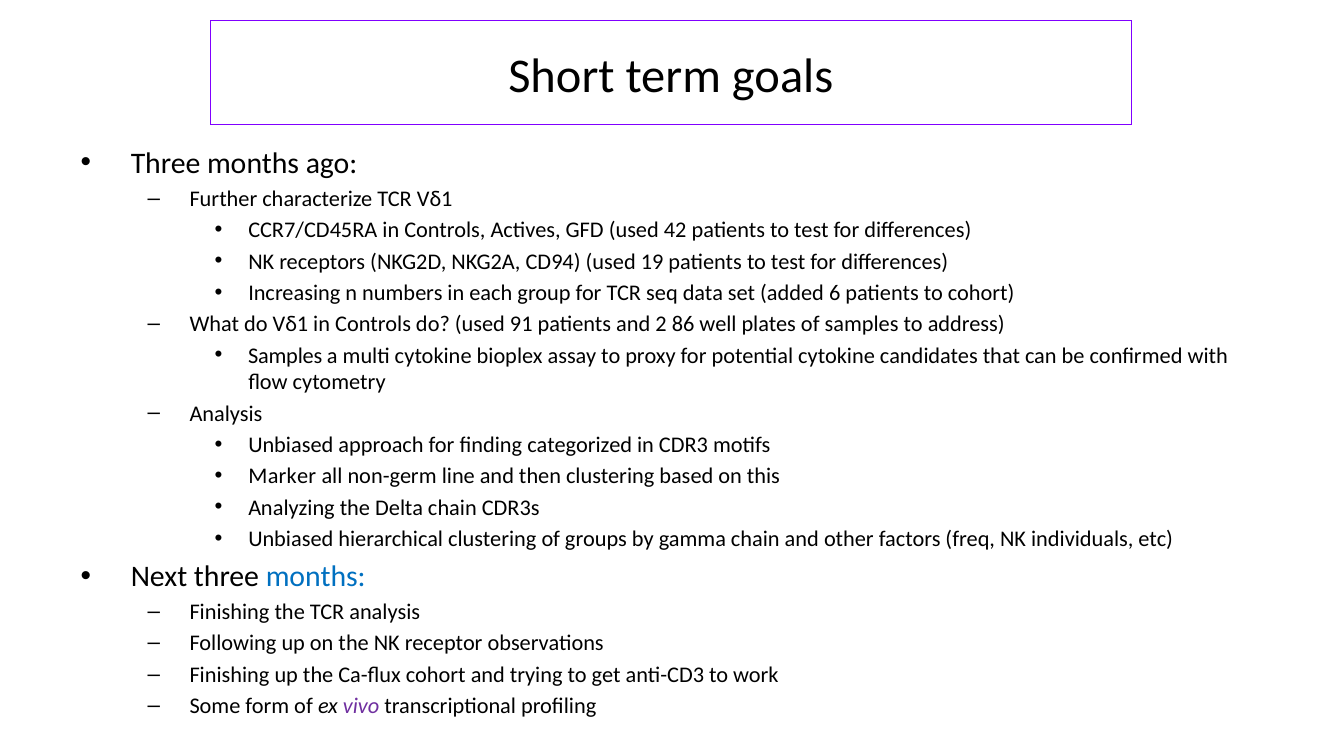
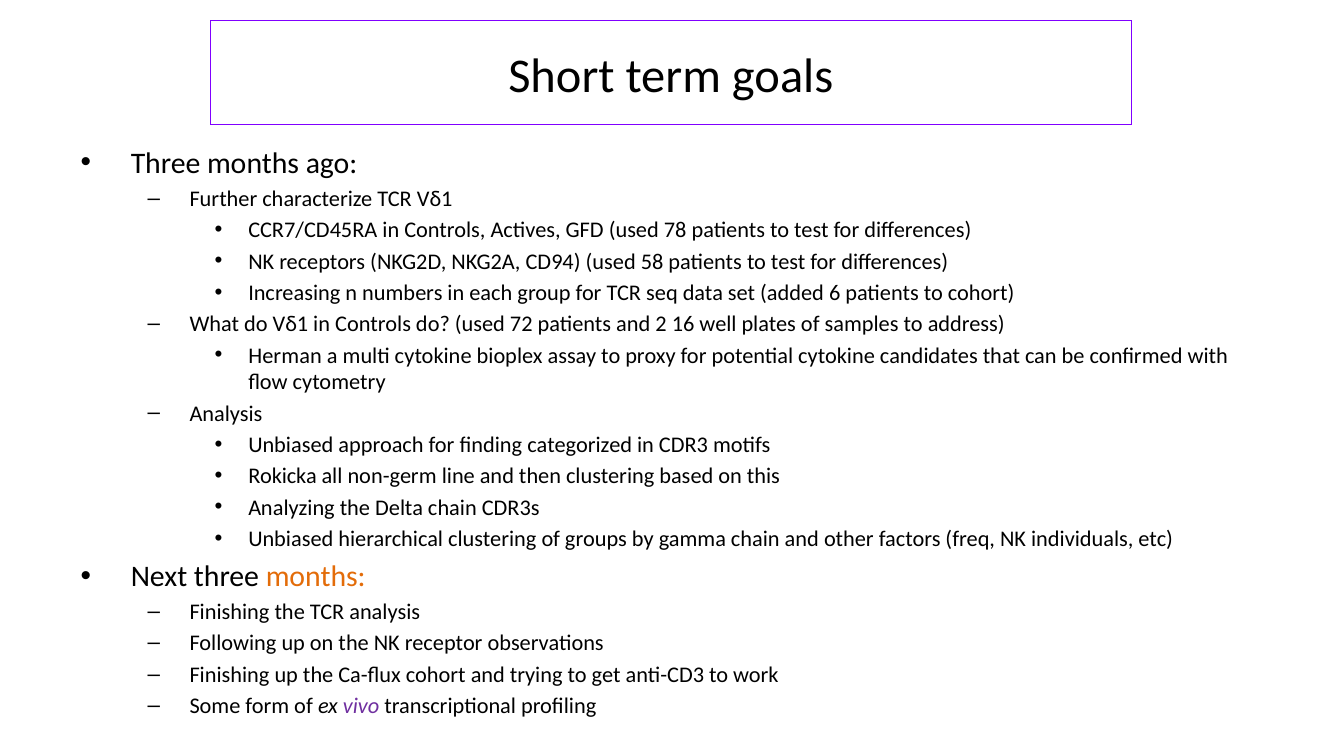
42: 42 -> 78 (675, 230)
19: 19 -> 58 (652, 262)
91: 91 -> 72 (521, 324)
86: 86 -> 16 (683, 324)
Samples: Samples -> Herman (285, 356)
Marker: Marker -> Rokicka (283, 476)
months colour: blue -> orange (316, 577)
